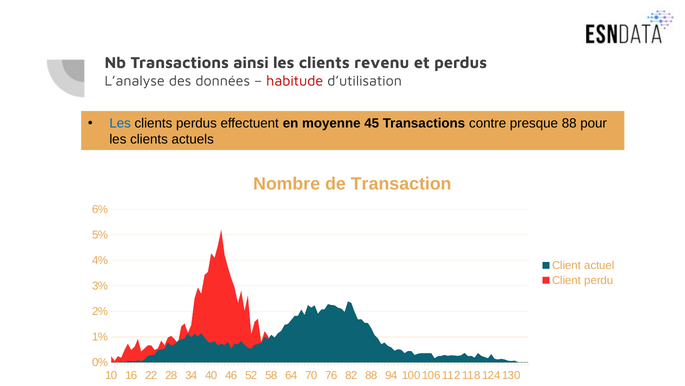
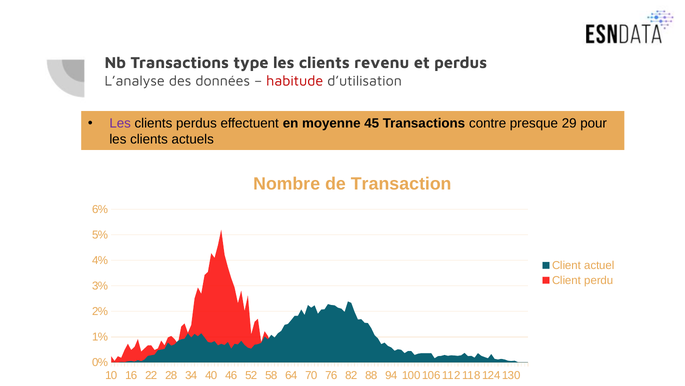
ainsi: ainsi -> type (251, 63)
Les colour: blue -> purple (120, 123)
presque 88: 88 -> 29 (569, 123)
